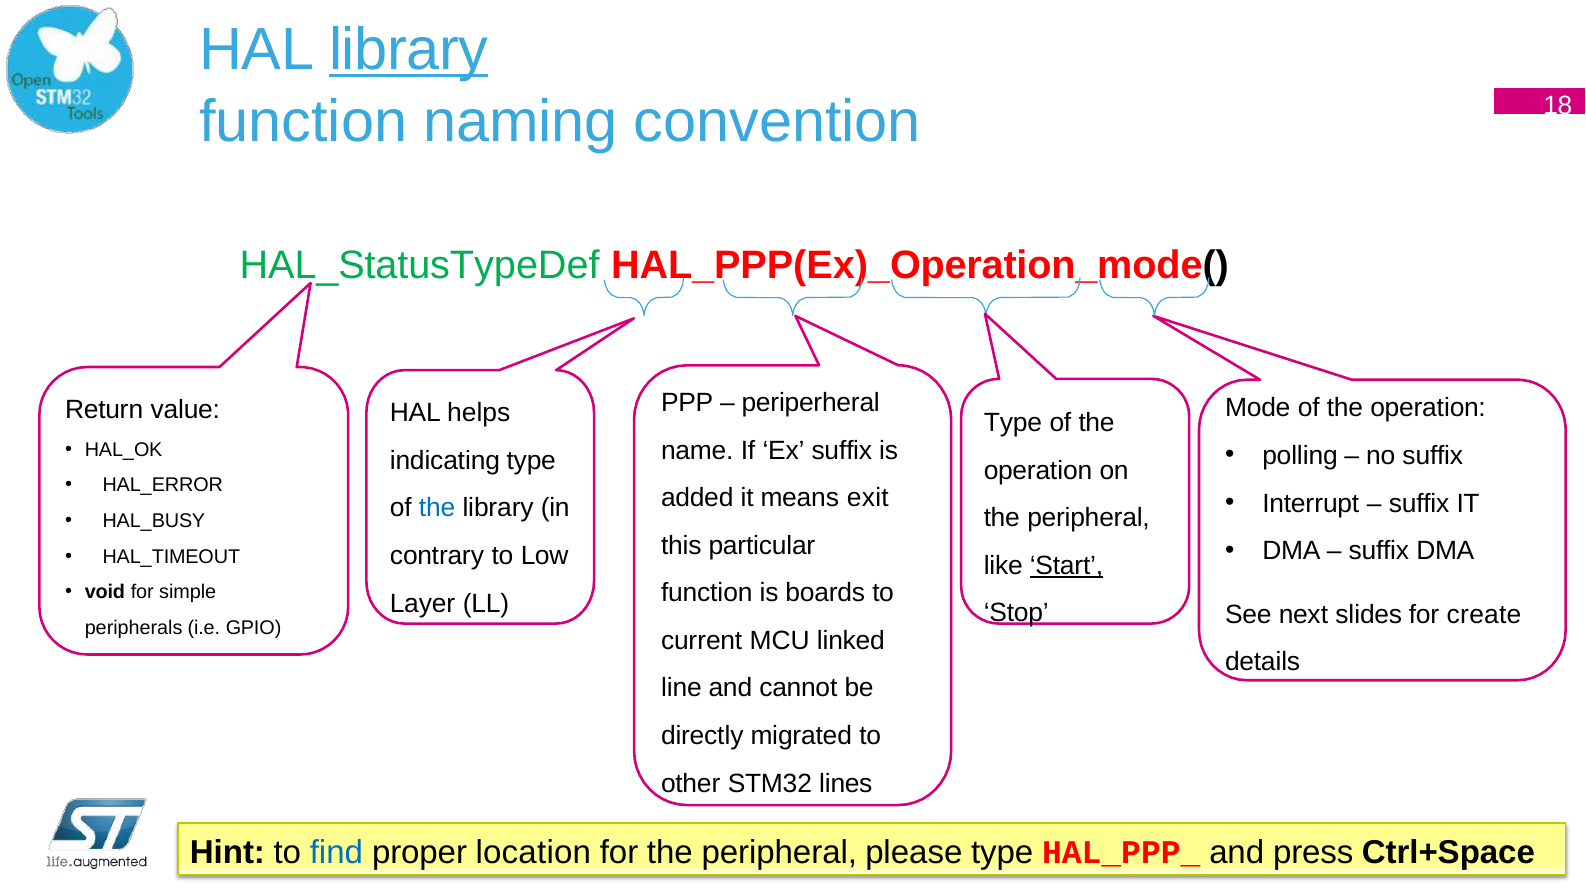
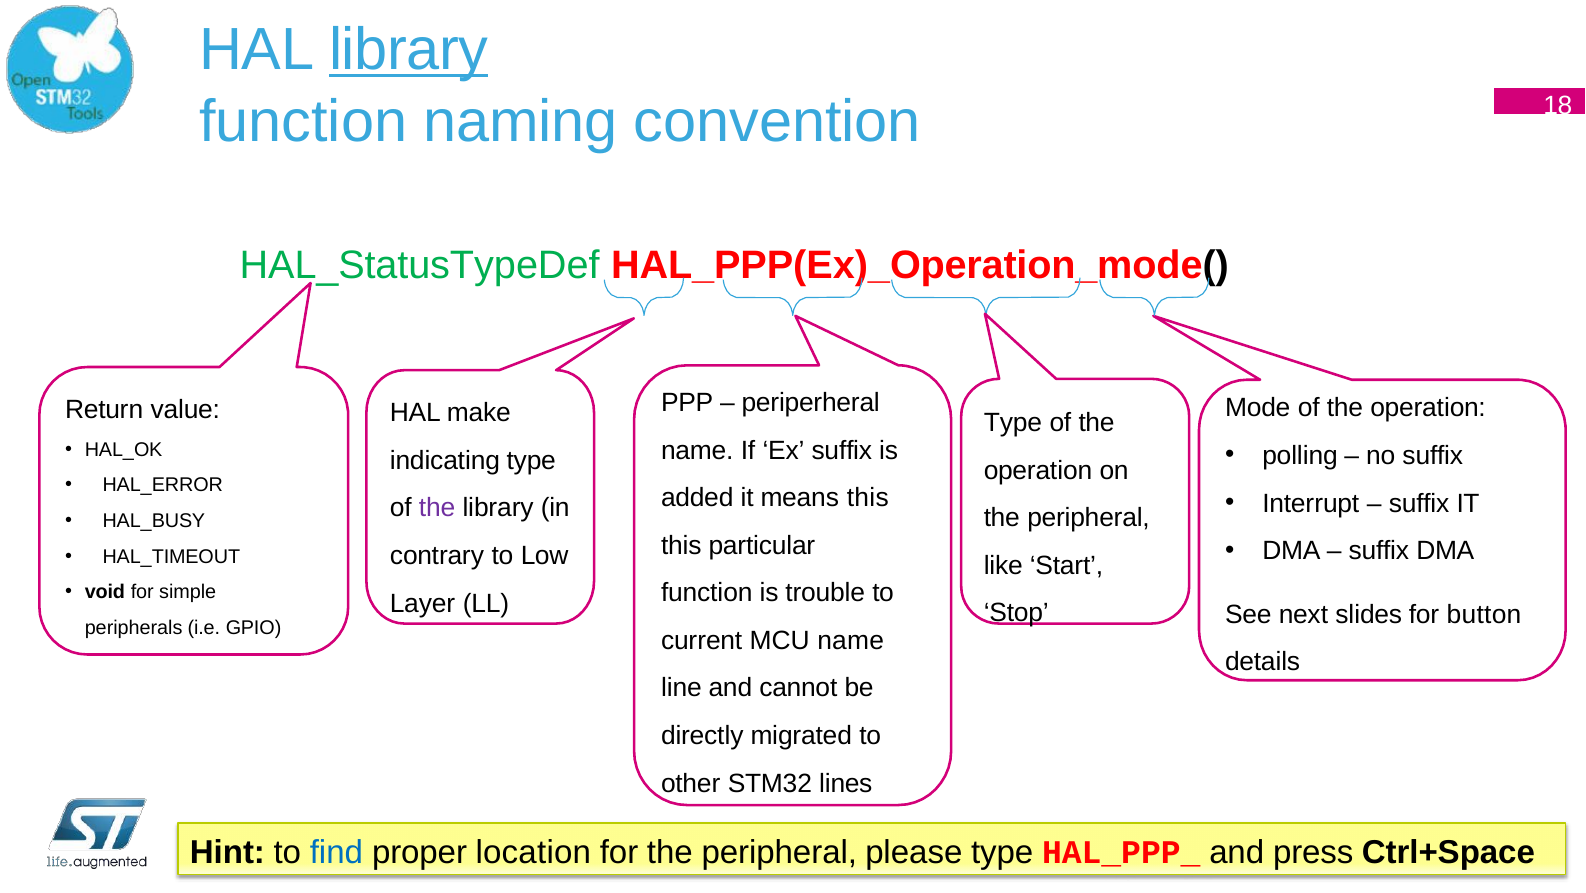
helps: helps -> make (479, 413)
means exit: exit -> this (868, 498)
the colour: blue -> purple (437, 508)
Start underline: present -> none (1066, 566)
boards: boards -> trouble (825, 593)
create: create -> button (1484, 614)
MCU linked: linked -> name (851, 641)
